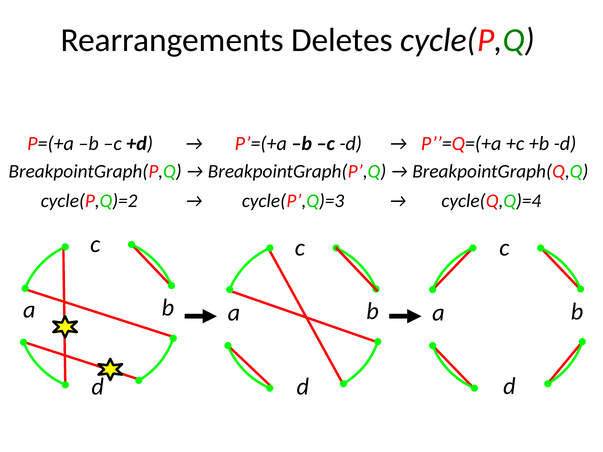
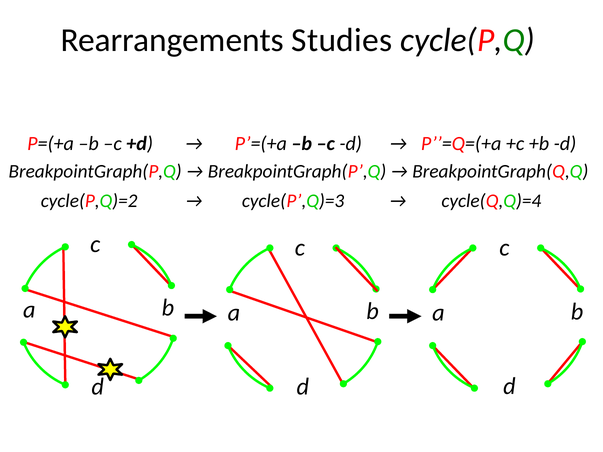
Deletes: Deletes -> Studies (342, 40)
